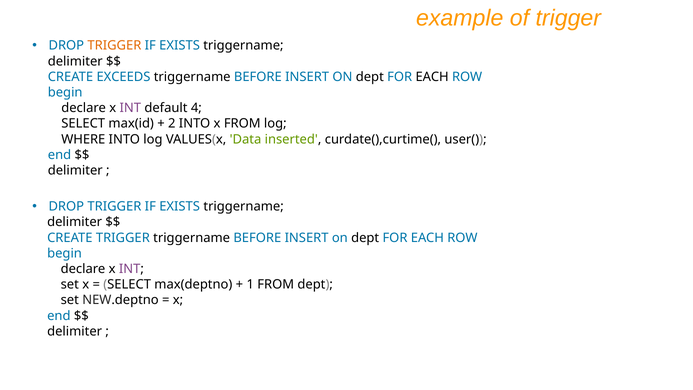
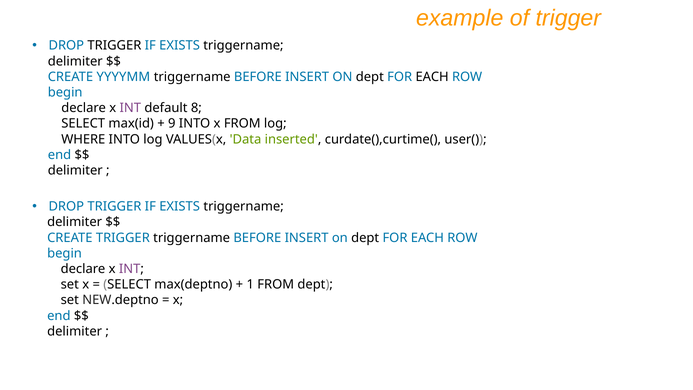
TRIGGER colour: orange -> black (114, 46)
EXCEEDS: EXCEEDS -> YYYYMM (123, 77)
4: 4 -> 8 (196, 108)
2: 2 -> 9 (172, 124)
